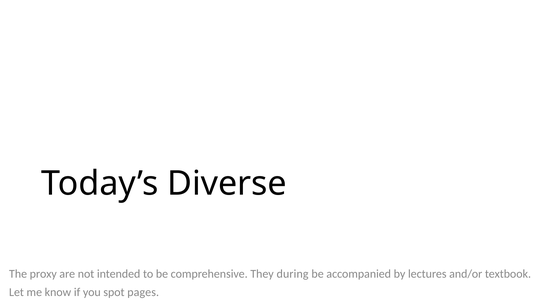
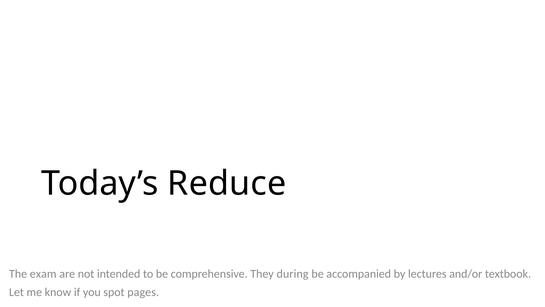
Diverse: Diverse -> Reduce (227, 183)
proxy: proxy -> exam (43, 273)
